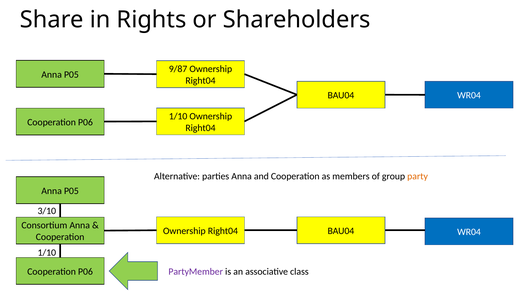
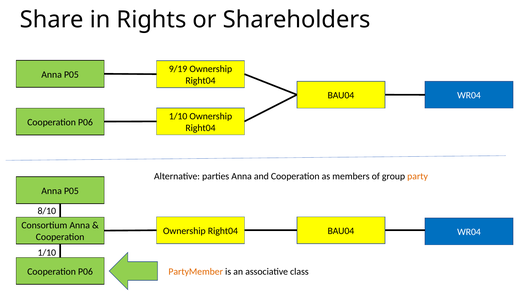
9/87: 9/87 -> 9/19 (178, 69)
3/10: 3/10 -> 8/10 (47, 211)
PartyMember colour: purple -> orange (196, 271)
